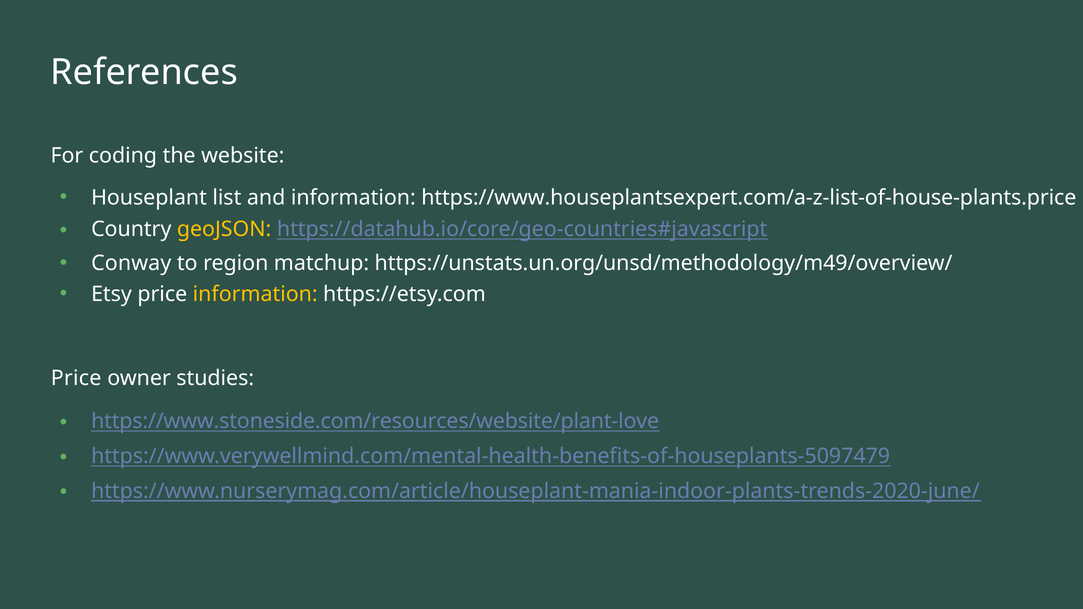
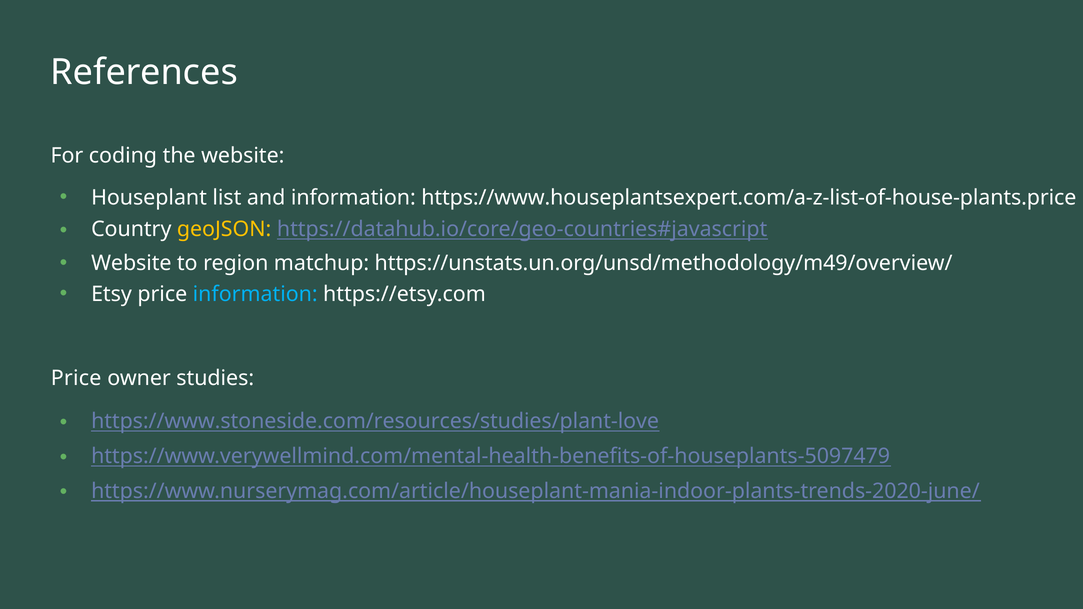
Conway: Conway -> Website (131, 263)
information colour: yellow -> light blue (255, 294)
https://www.stoneside.com/resources/website/plant-love: https://www.stoneside.com/resources/website/plant-love -> https://www.stoneside.com/resources/studies/plant-love (375, 421)
